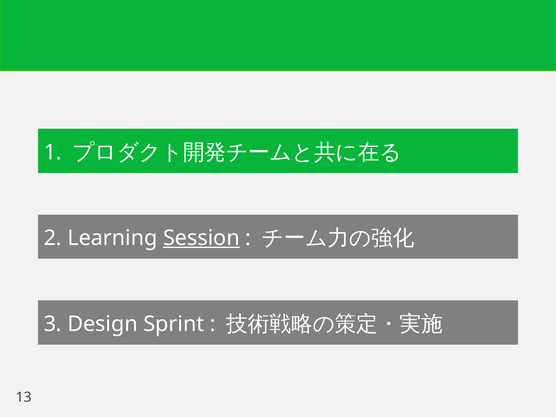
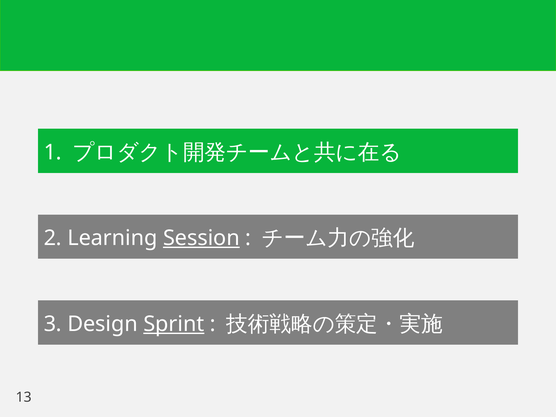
Sprint underline: none -> present (174, 324)
